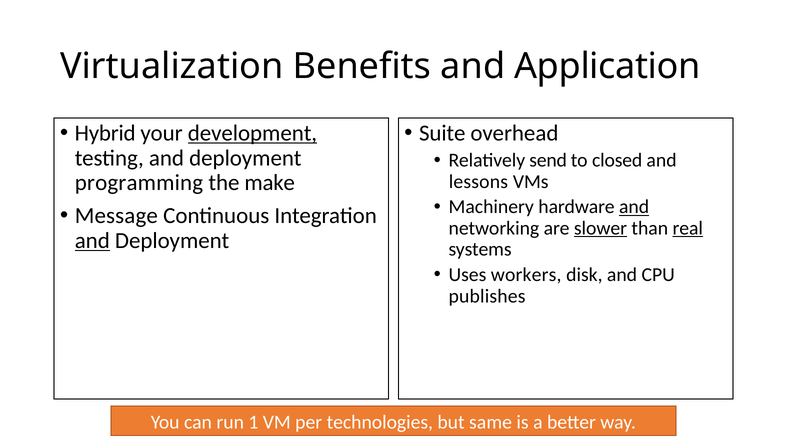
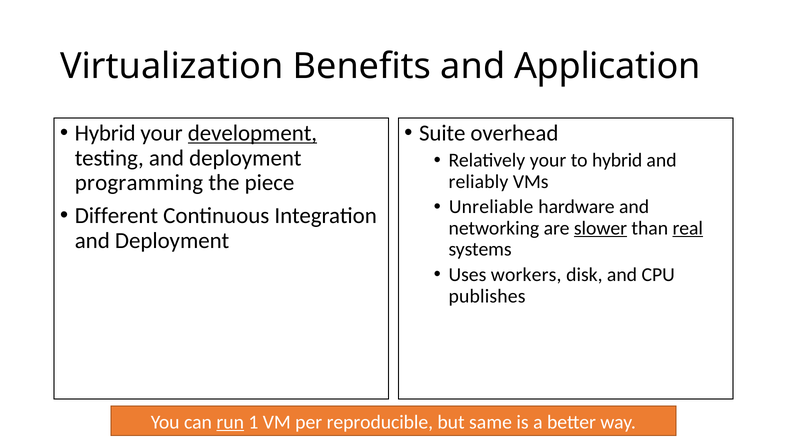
Relatively send: send -> your (548, 160)
to closed: closed -> hybrid (617, 160)
make: make -> piece (270, 183)
lessons: lessons -> reliably (478, 181)
Machinery: Machinery -> Unreliable (491, 207)
and underline: present -> none (634, 207)
Message: Message -> Different (116, 216)
and underline: present -> none (92, 240)
run underline: none -> present (230, 422)
technologies: technologies -> reproducible (380, 422)
